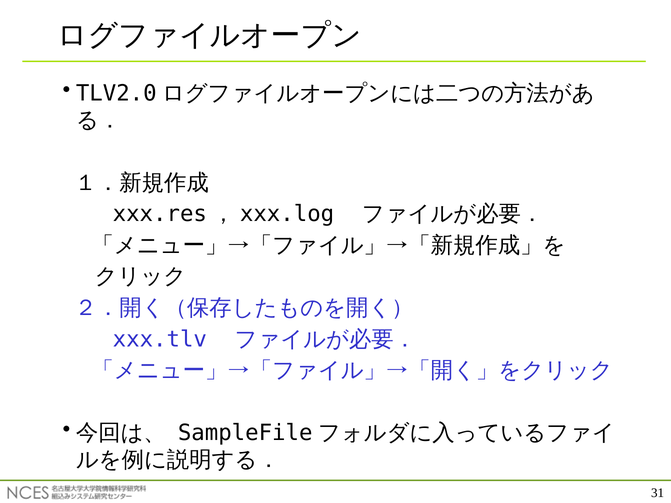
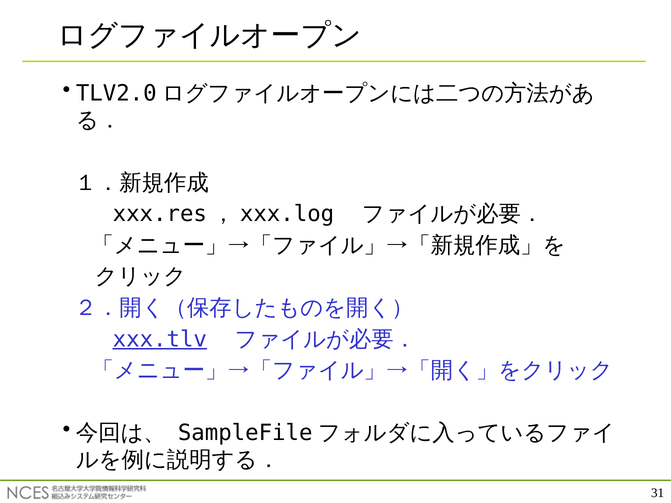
xxx.tlv underline: none -> present (160, 339)
